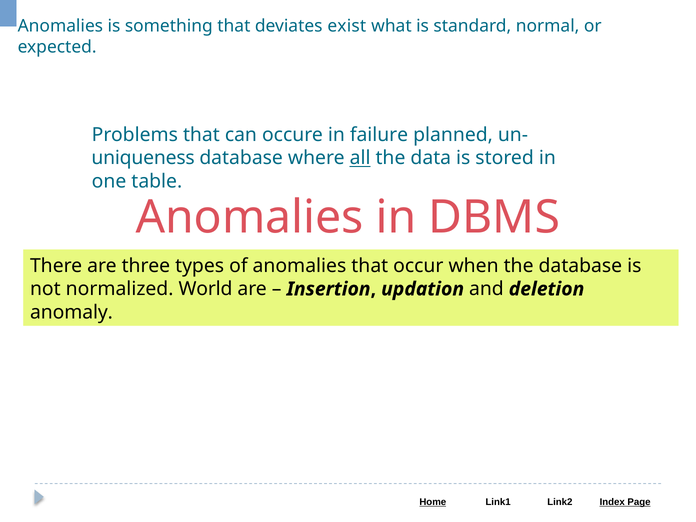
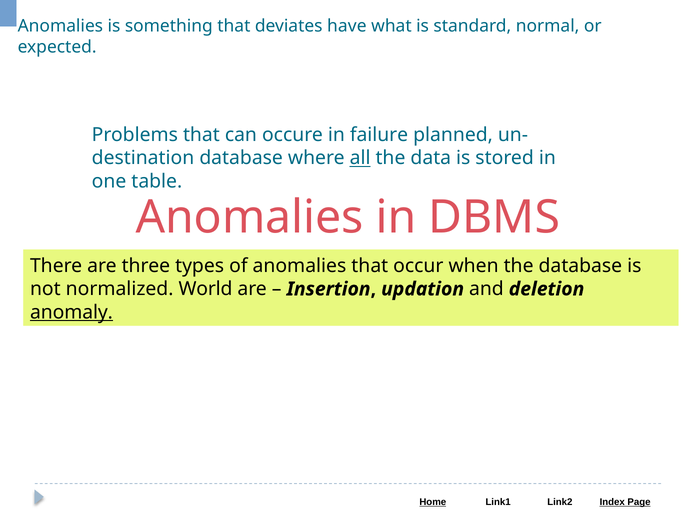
exist: exist -> have (347, 26)
uniqueness: uniqueness -> destination (143, 158)
anomaly underline: none -> present (71, 312)
